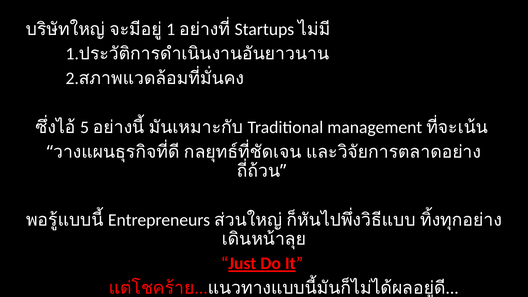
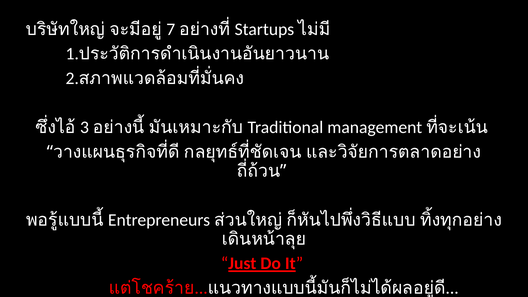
1: 1 -> 7 (171, 29)
5: 5 -> 3 (84, 127)
